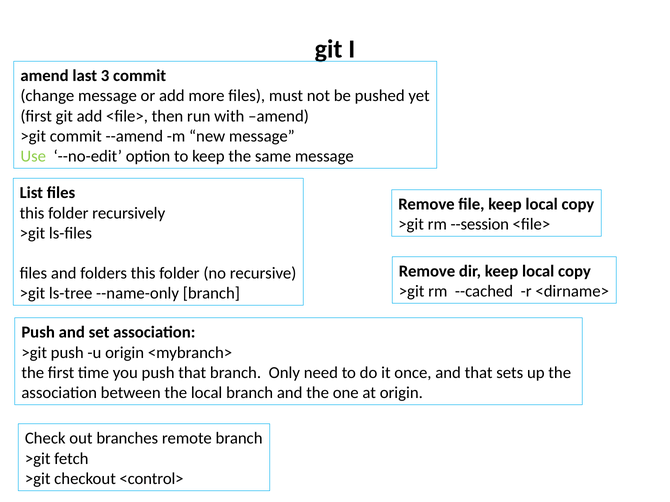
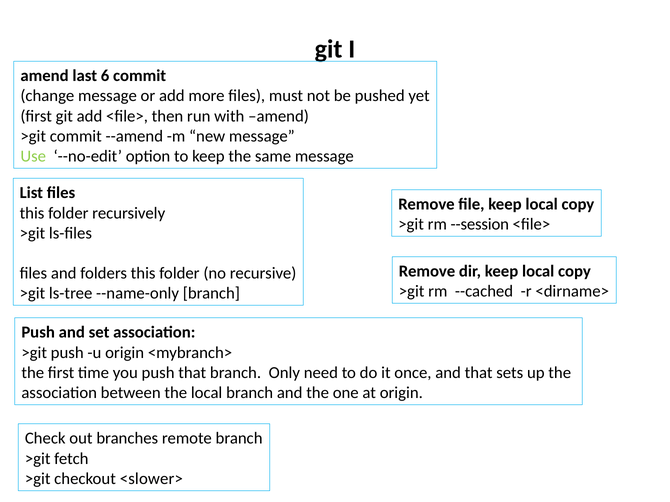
3: 3 -> 6 (105, 76)
<control>: <control> -> <slower> (151, 479)
